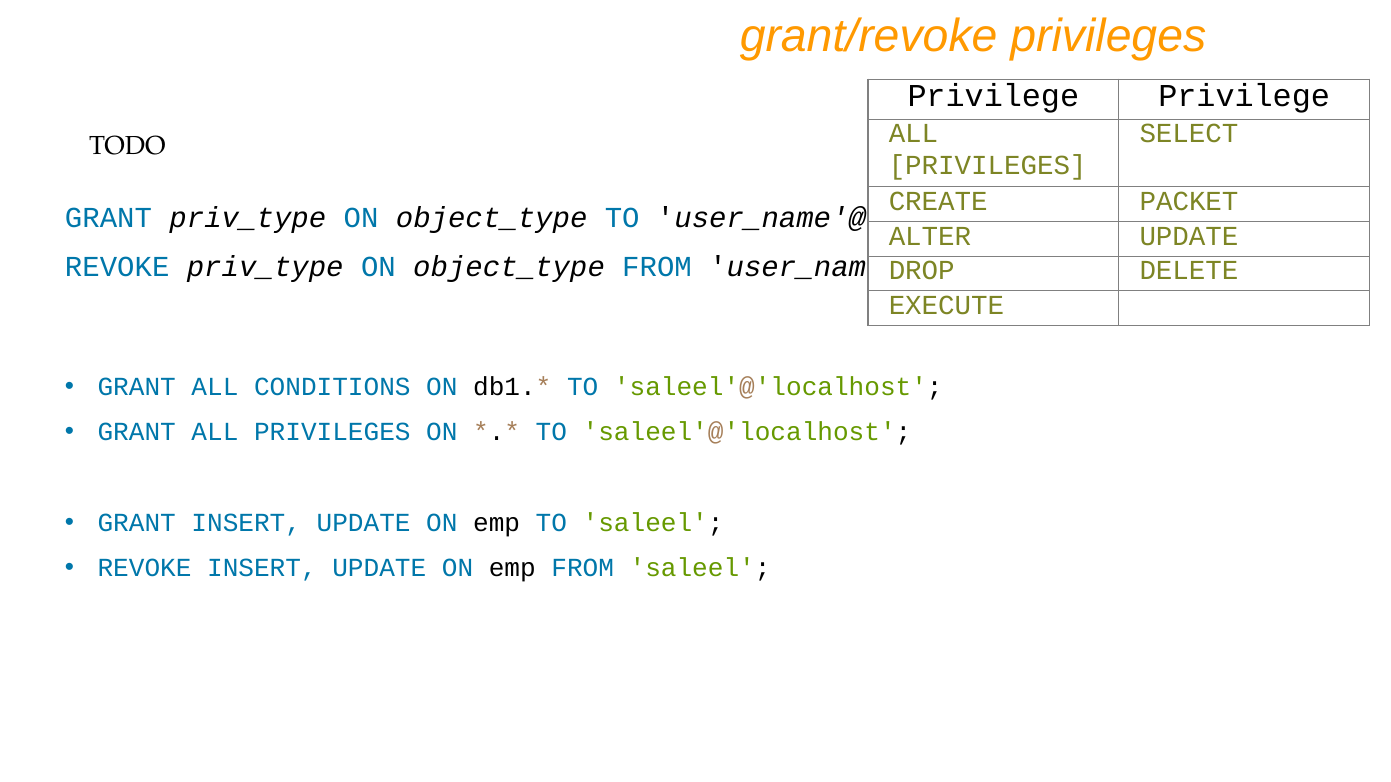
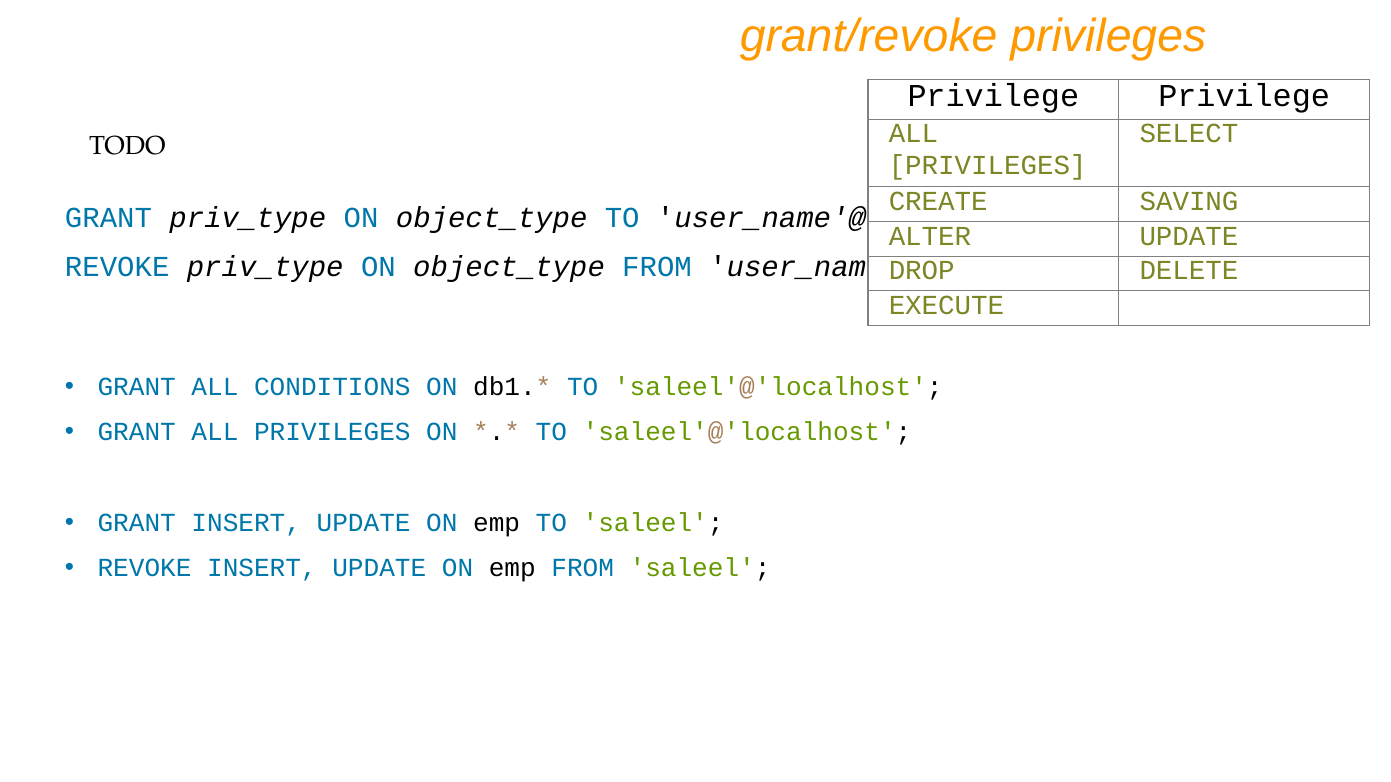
PACKET: PACKET -> SAVING (1189, 202)
